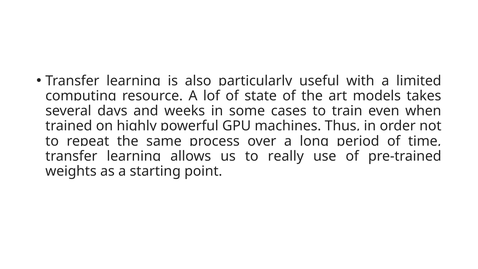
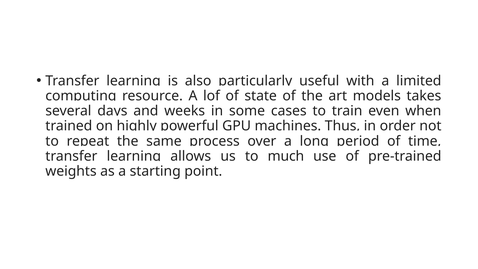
really: really -> much (286, 156)
